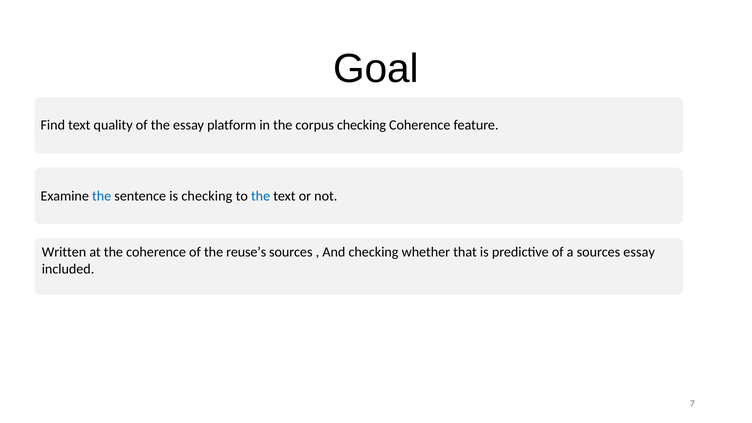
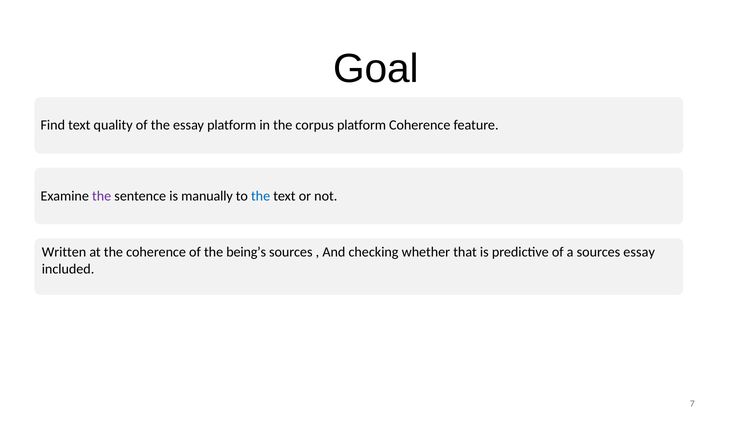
corpus checking: checking -> platform (362, 125)
the colour: blue -> purple (102, 196)
is checking: checking -> manually (207, 196)
reuse’s: reuse’s -> being’s (246, 252)
